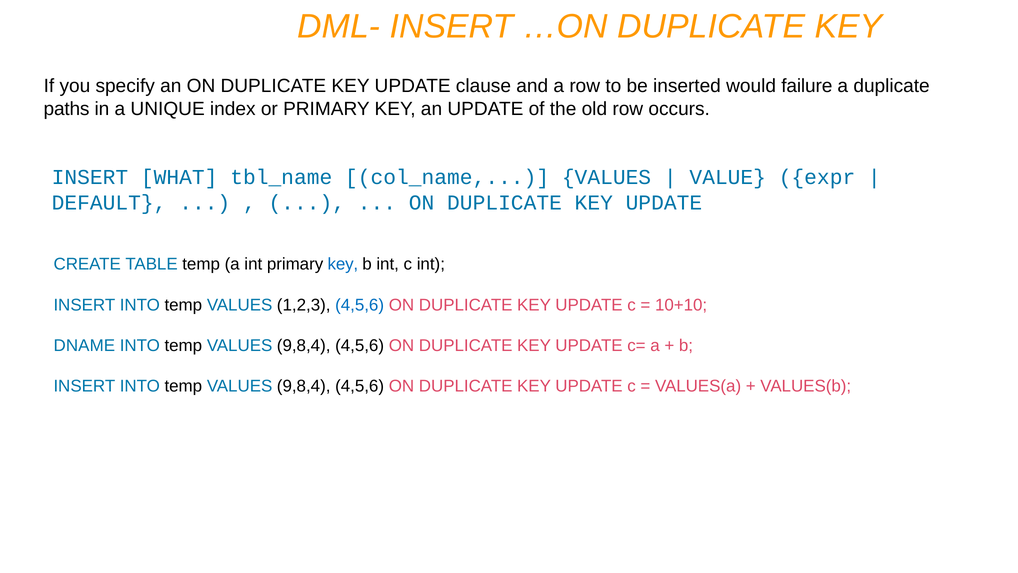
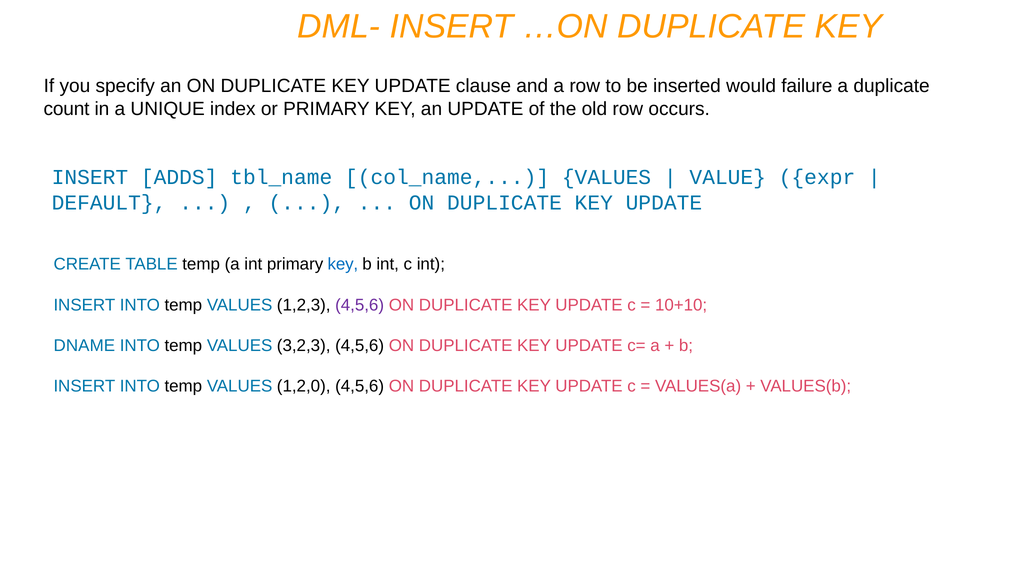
paths: paths -> count (67, 109)
WHAT: WHAT -> ADDS (179, 177)
4,5,6 colour: blue -> purple (360, 305)
9,8,4: 9,8,4 -> 3,2,3 (304, 345)
9,8,4: 9,8,4 -> 1,2,0 (304, 386)
